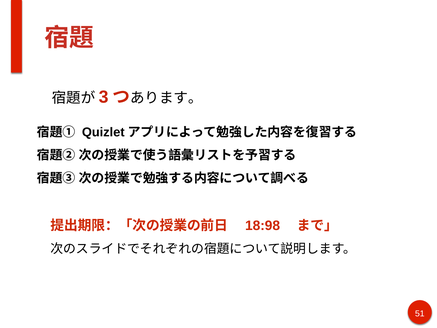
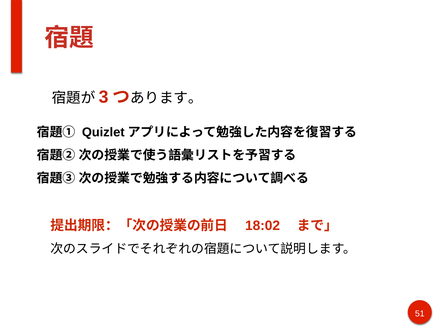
18:98: 18:98 -> 18:02 (263, 225)
